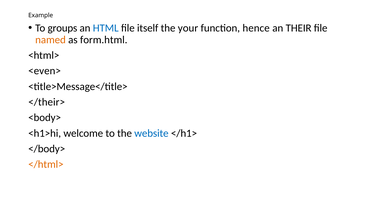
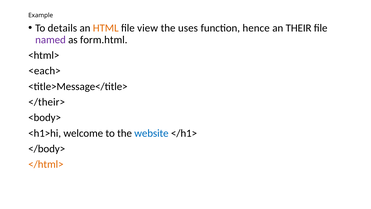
groups: groups -> details (62, 28)
HTML colour: blue -> orange (106, 28)
itself: itself -> view (148, 28)
your: your -> uses (188, 28)
named colour: orange -> purple (51, 40)
<even>: <even> -> <each> (45, 71)
